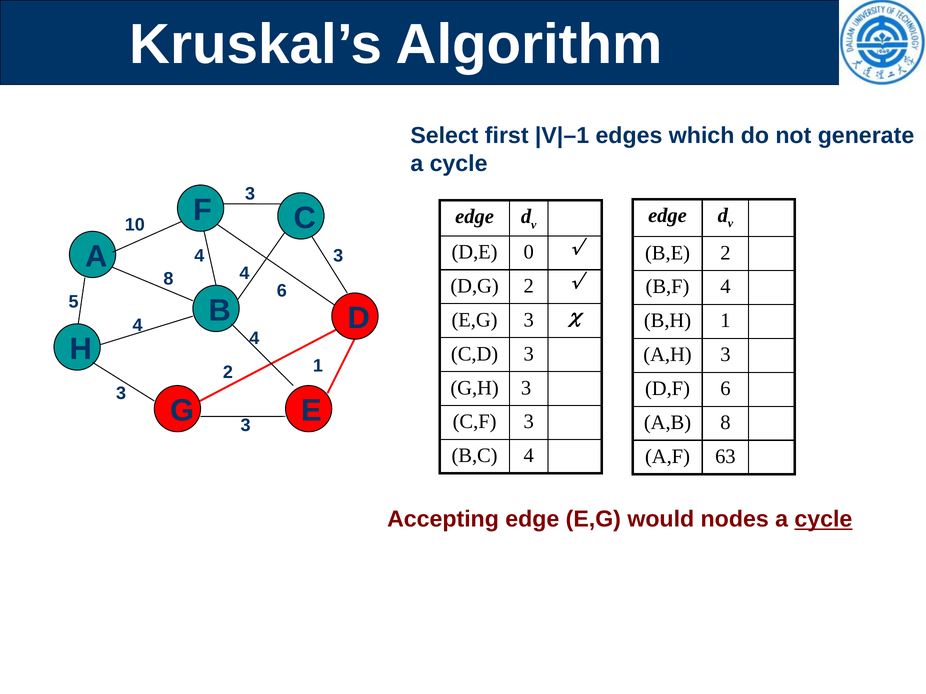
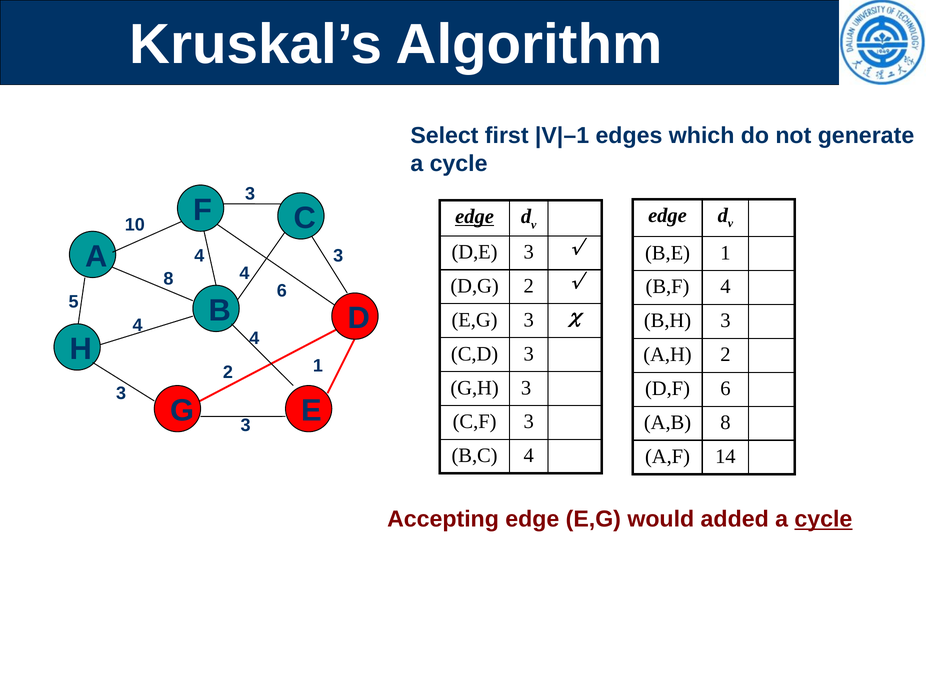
edge underline: none -> present (475, 217)
D,E 0: 0 -> 3 (529, 252)
B,E 2: 2 -> 1 (725, 253)
B,H 1: 1 -> 3 (725, 321)
A,H 3: 3 -> 2 (725, 355)
63: 63 -> 14 (725, 457)
nodes: nodes -> added (735, 520)
